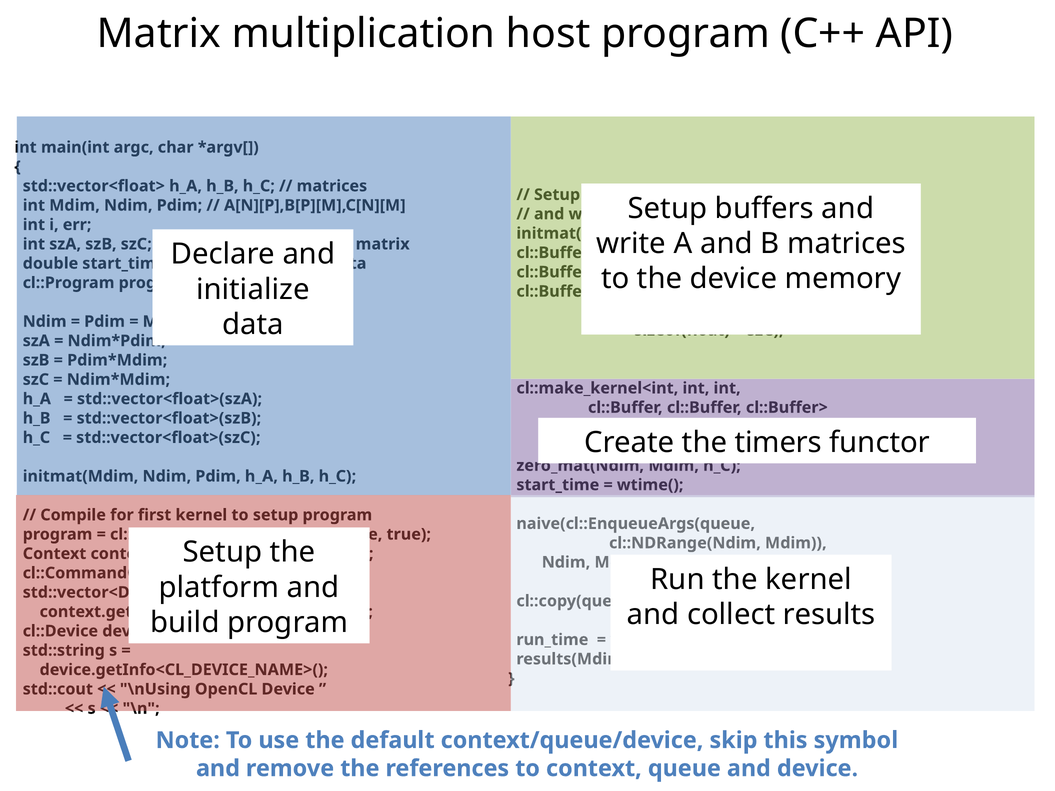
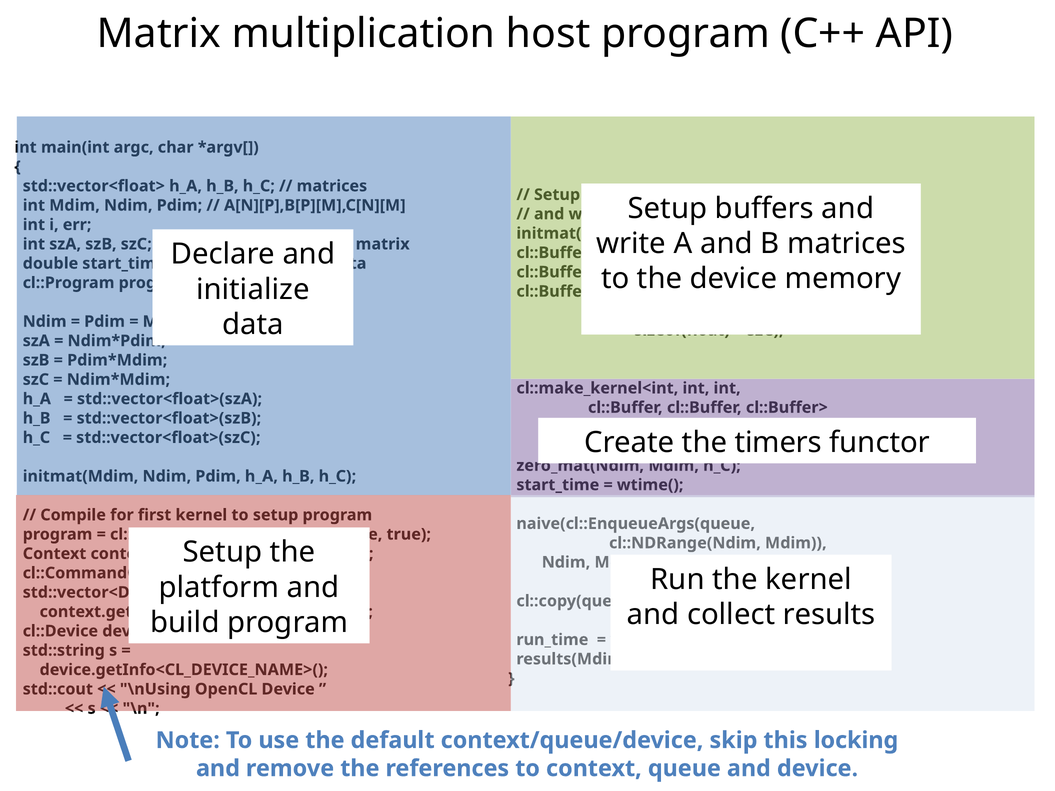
symbol: symbol -> locking (856, 741)
